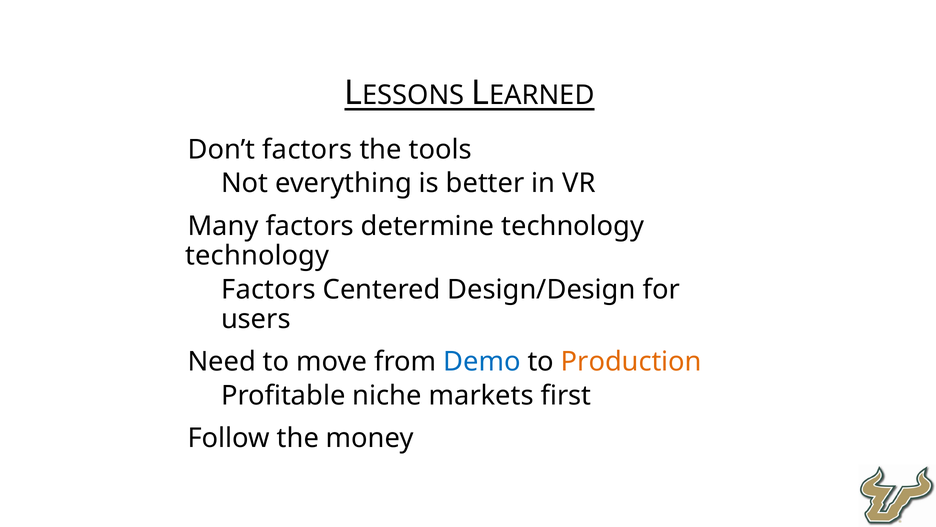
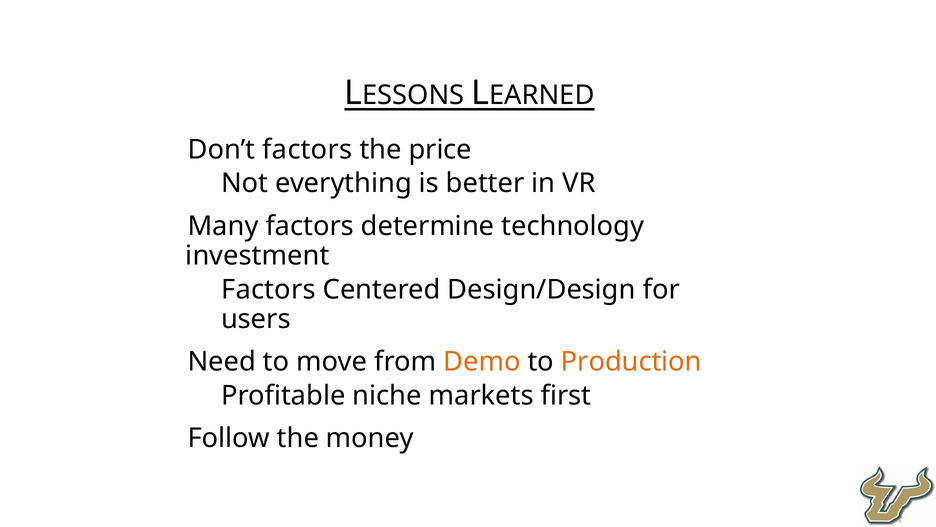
tools: tools -> price (440, 149)
technology: technology -> investment (257, 255)
Demo colour: blue -> orange (482, 361)
